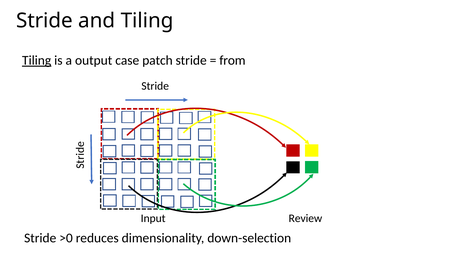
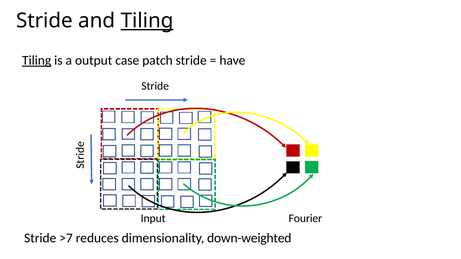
Tiling underline: none -> present (147, 21)
from: from -> have (232, 60)
Review: Review -> Fourier (305, 219)
>0: >0 -> >7 (66, 238)
down-selection: down-selection -> down-weighted (249, 238)
